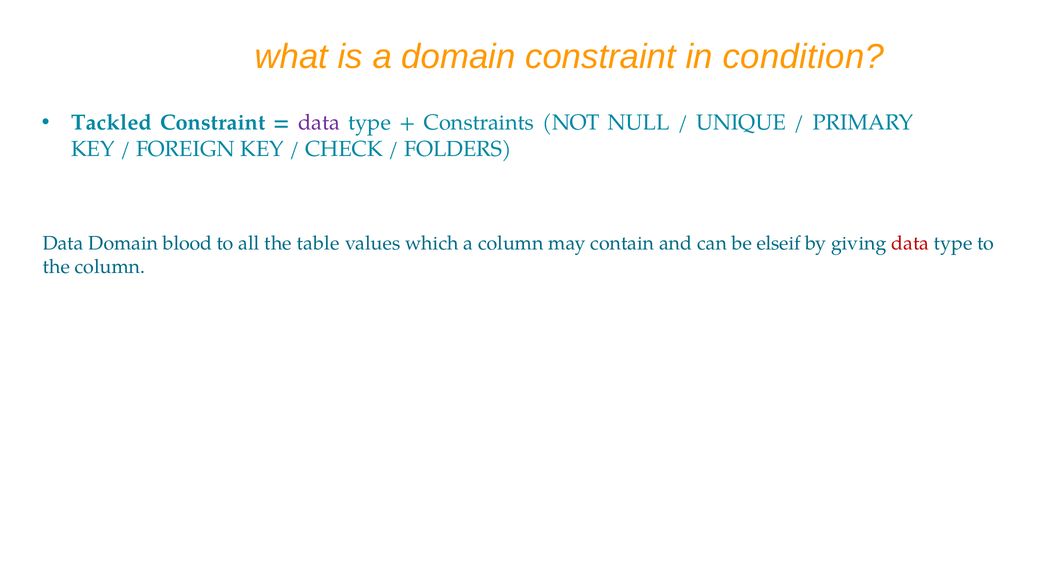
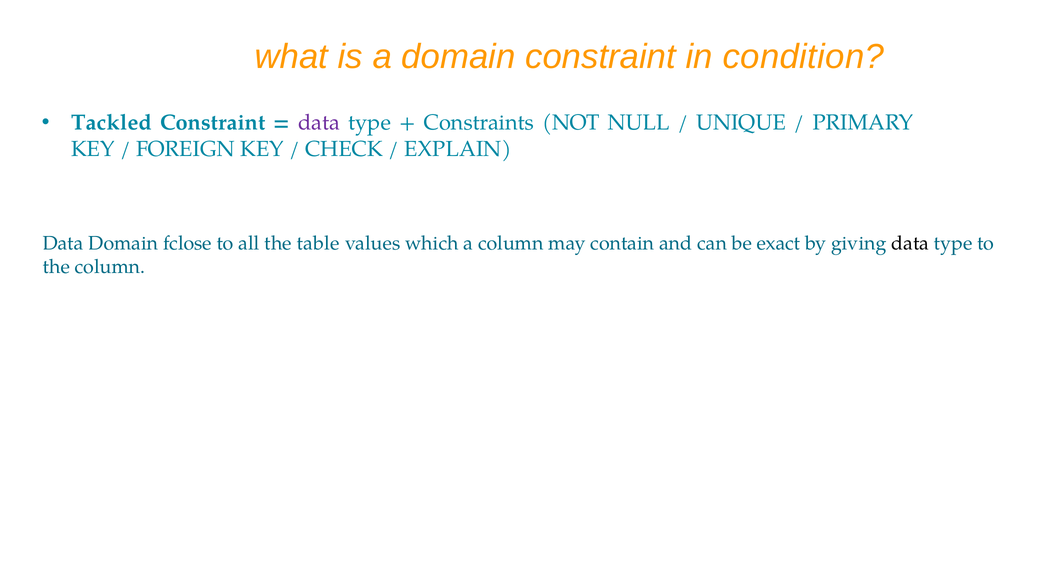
FOLDERS: FOLDERS -> EXPLAIN (458, 149)
blood: blood -> fclose (187, 243)
elseif: elseif -> exact (779, 243)
data colour: red -> black (910, 243)
